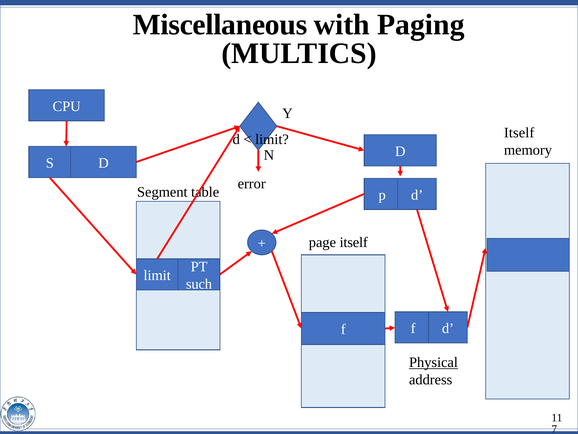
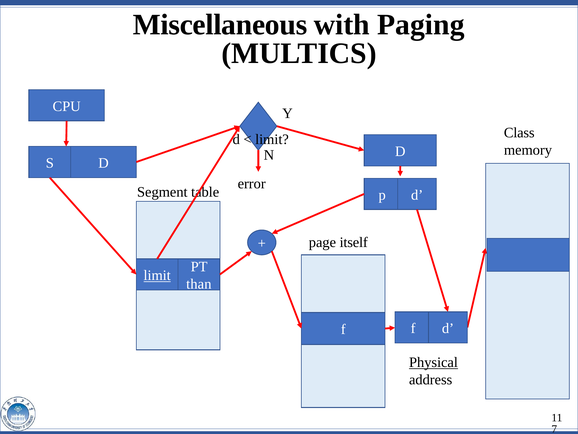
Itself: Itself -> Class (519, 132)
limit underline: none -> present (157, 275)
such: such -> than (199, 284)
